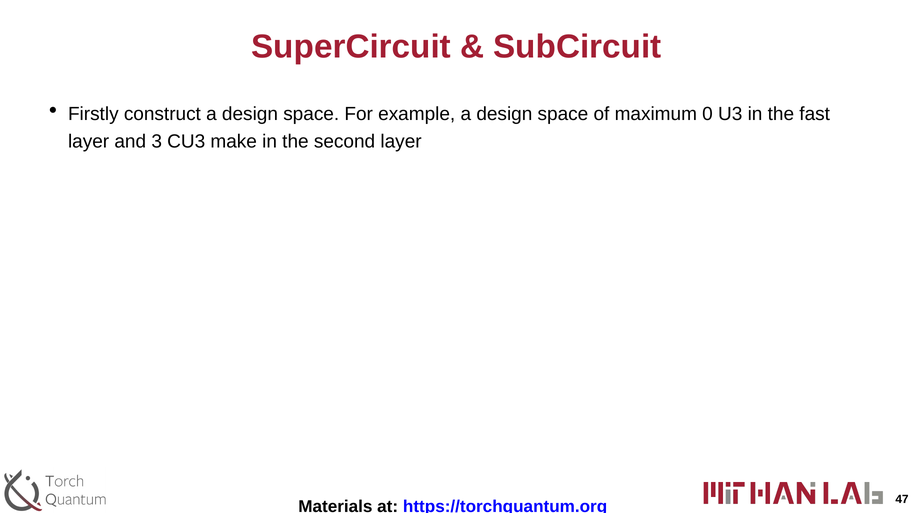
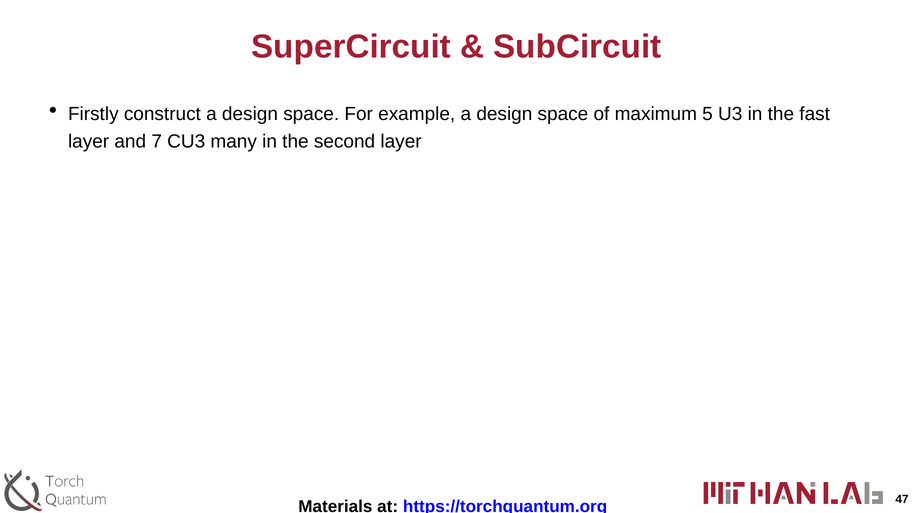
0: 0 -> 5 (708, 114)
3: 3 -> 7 (157, 141)
make: make -> many (234, 141)
